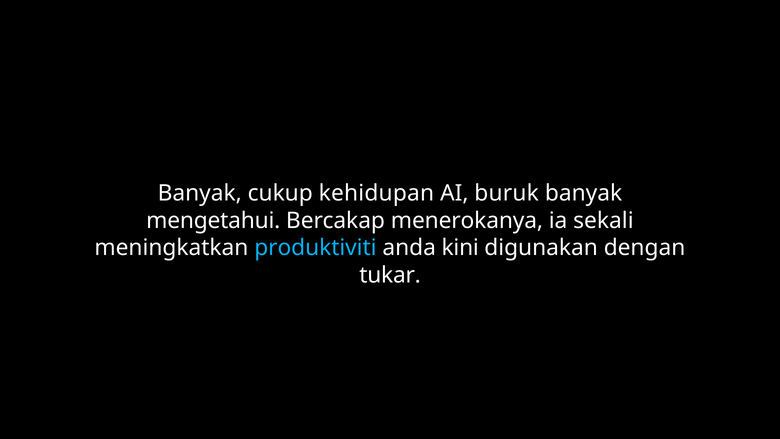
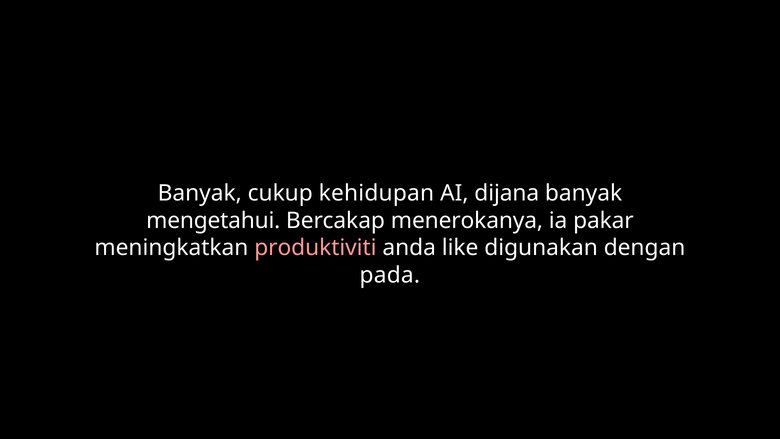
buruk: buruk -> dijana (507, 193)
sekali: sekali -> pakar (603, 220)
produktiviti colour: light blue -> pink (315, 248)
kini: kini -> like (460, 248)
tukar: tukar -> pada (390, 275)
